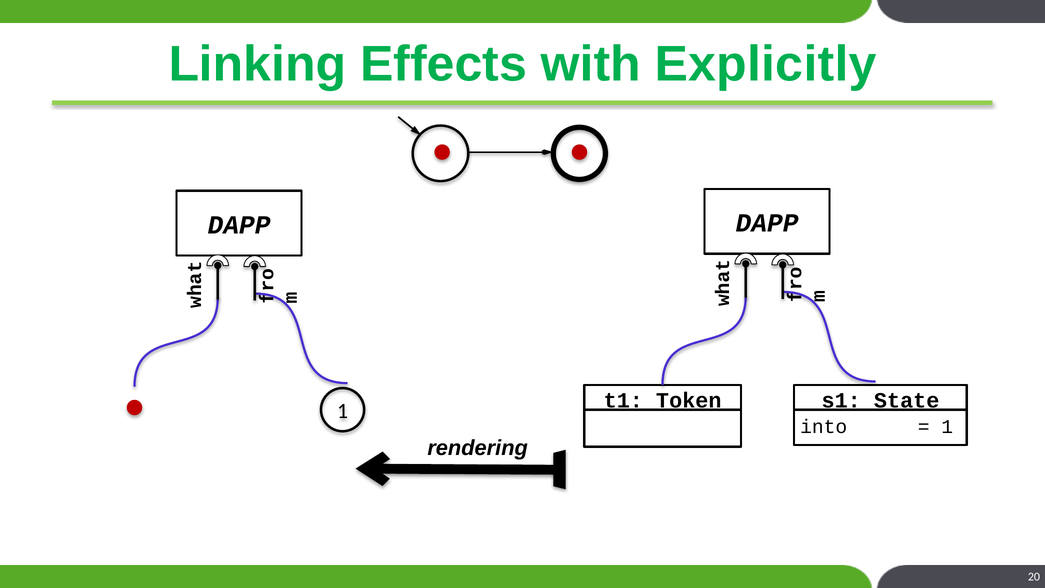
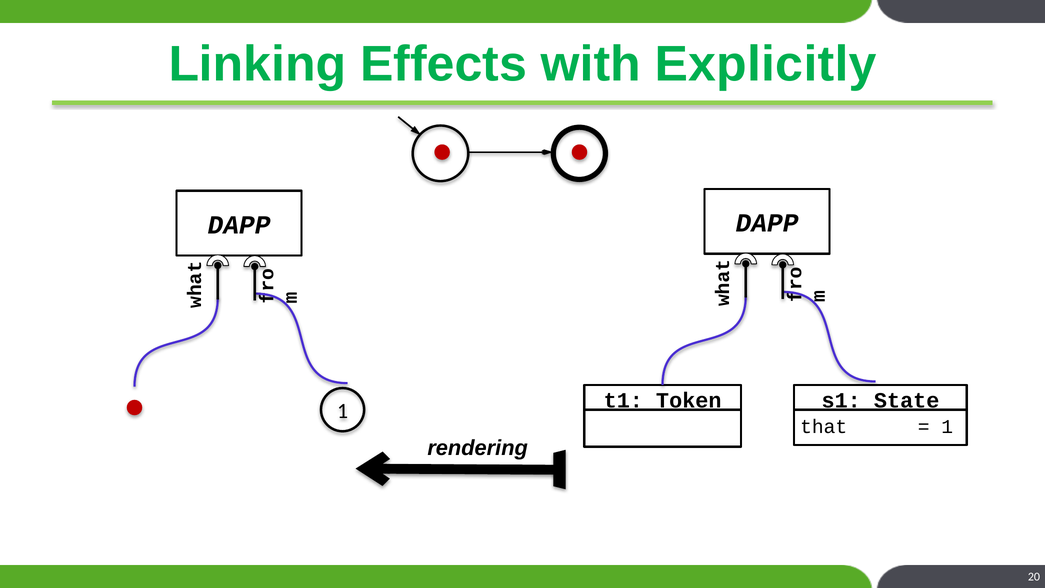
into: into -> that (824, 427)
